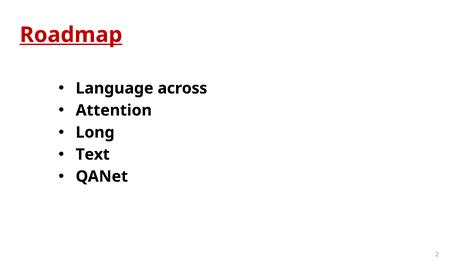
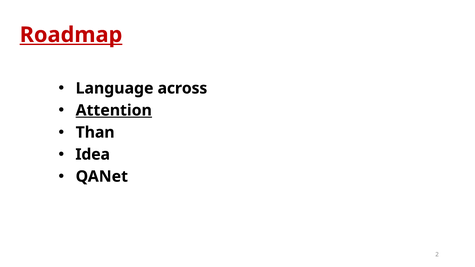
Attention underline: none -> present (114, 110)
Long: Long -> Than (95, 132)
Text: Text -> Idea (93, 155)
